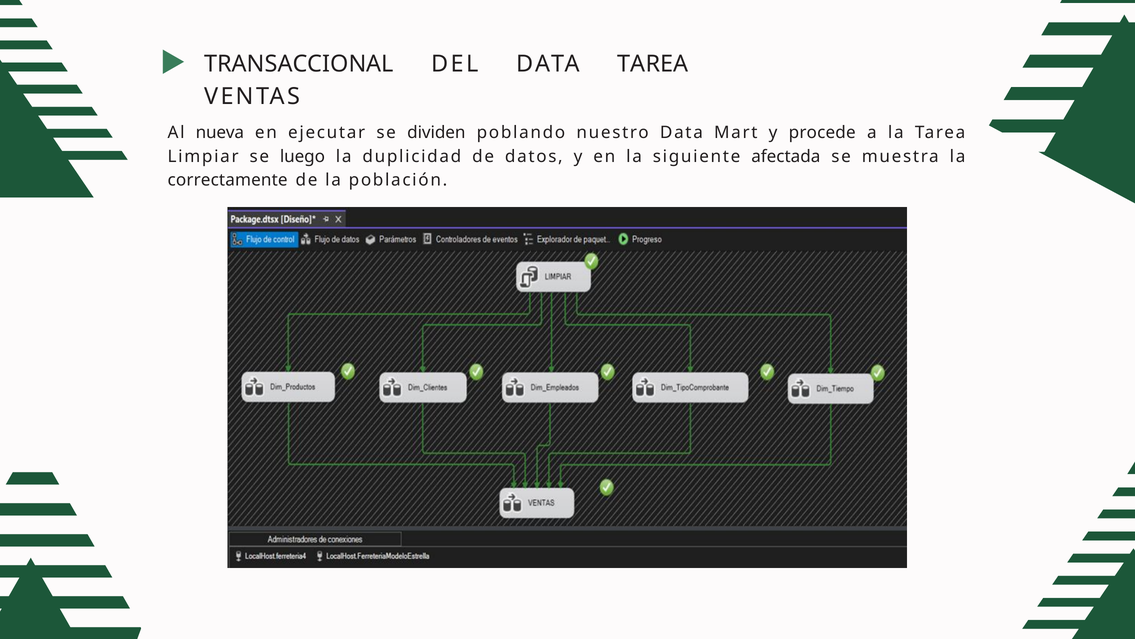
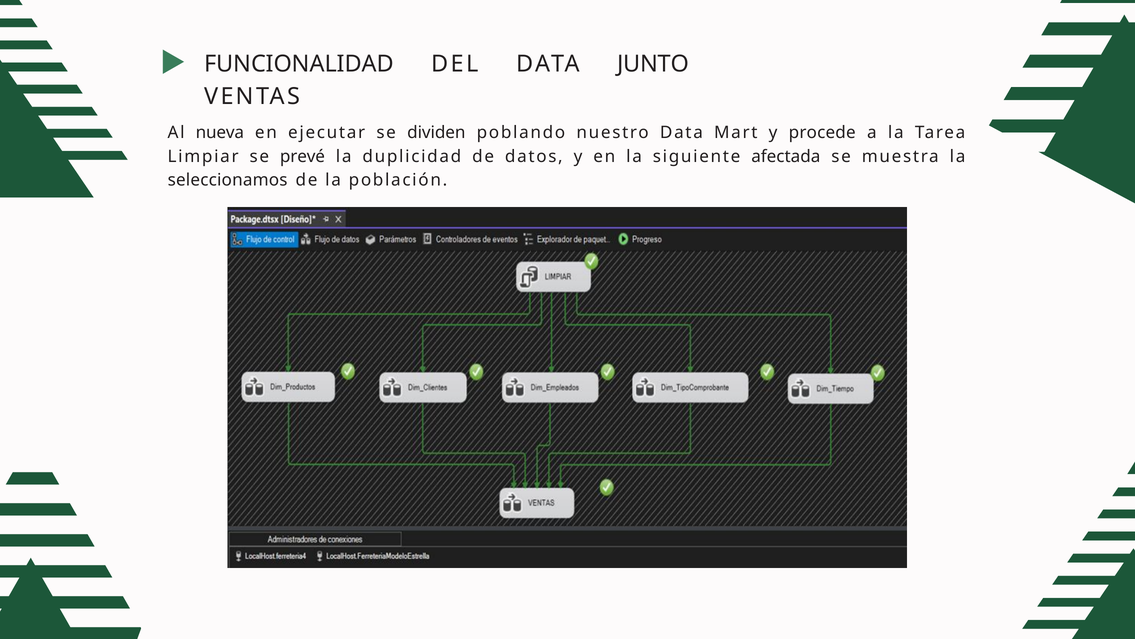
TRANSACCIONAL: TRANSACCIONAL -> FUNCIONALIDAD (299, 64)
DATA TAREA: TAREA -> JUNTO (653, 64)
luego: luego -> prevé (302, 156)
correctamente: correctamente -> seleccionamos (228, 180)
